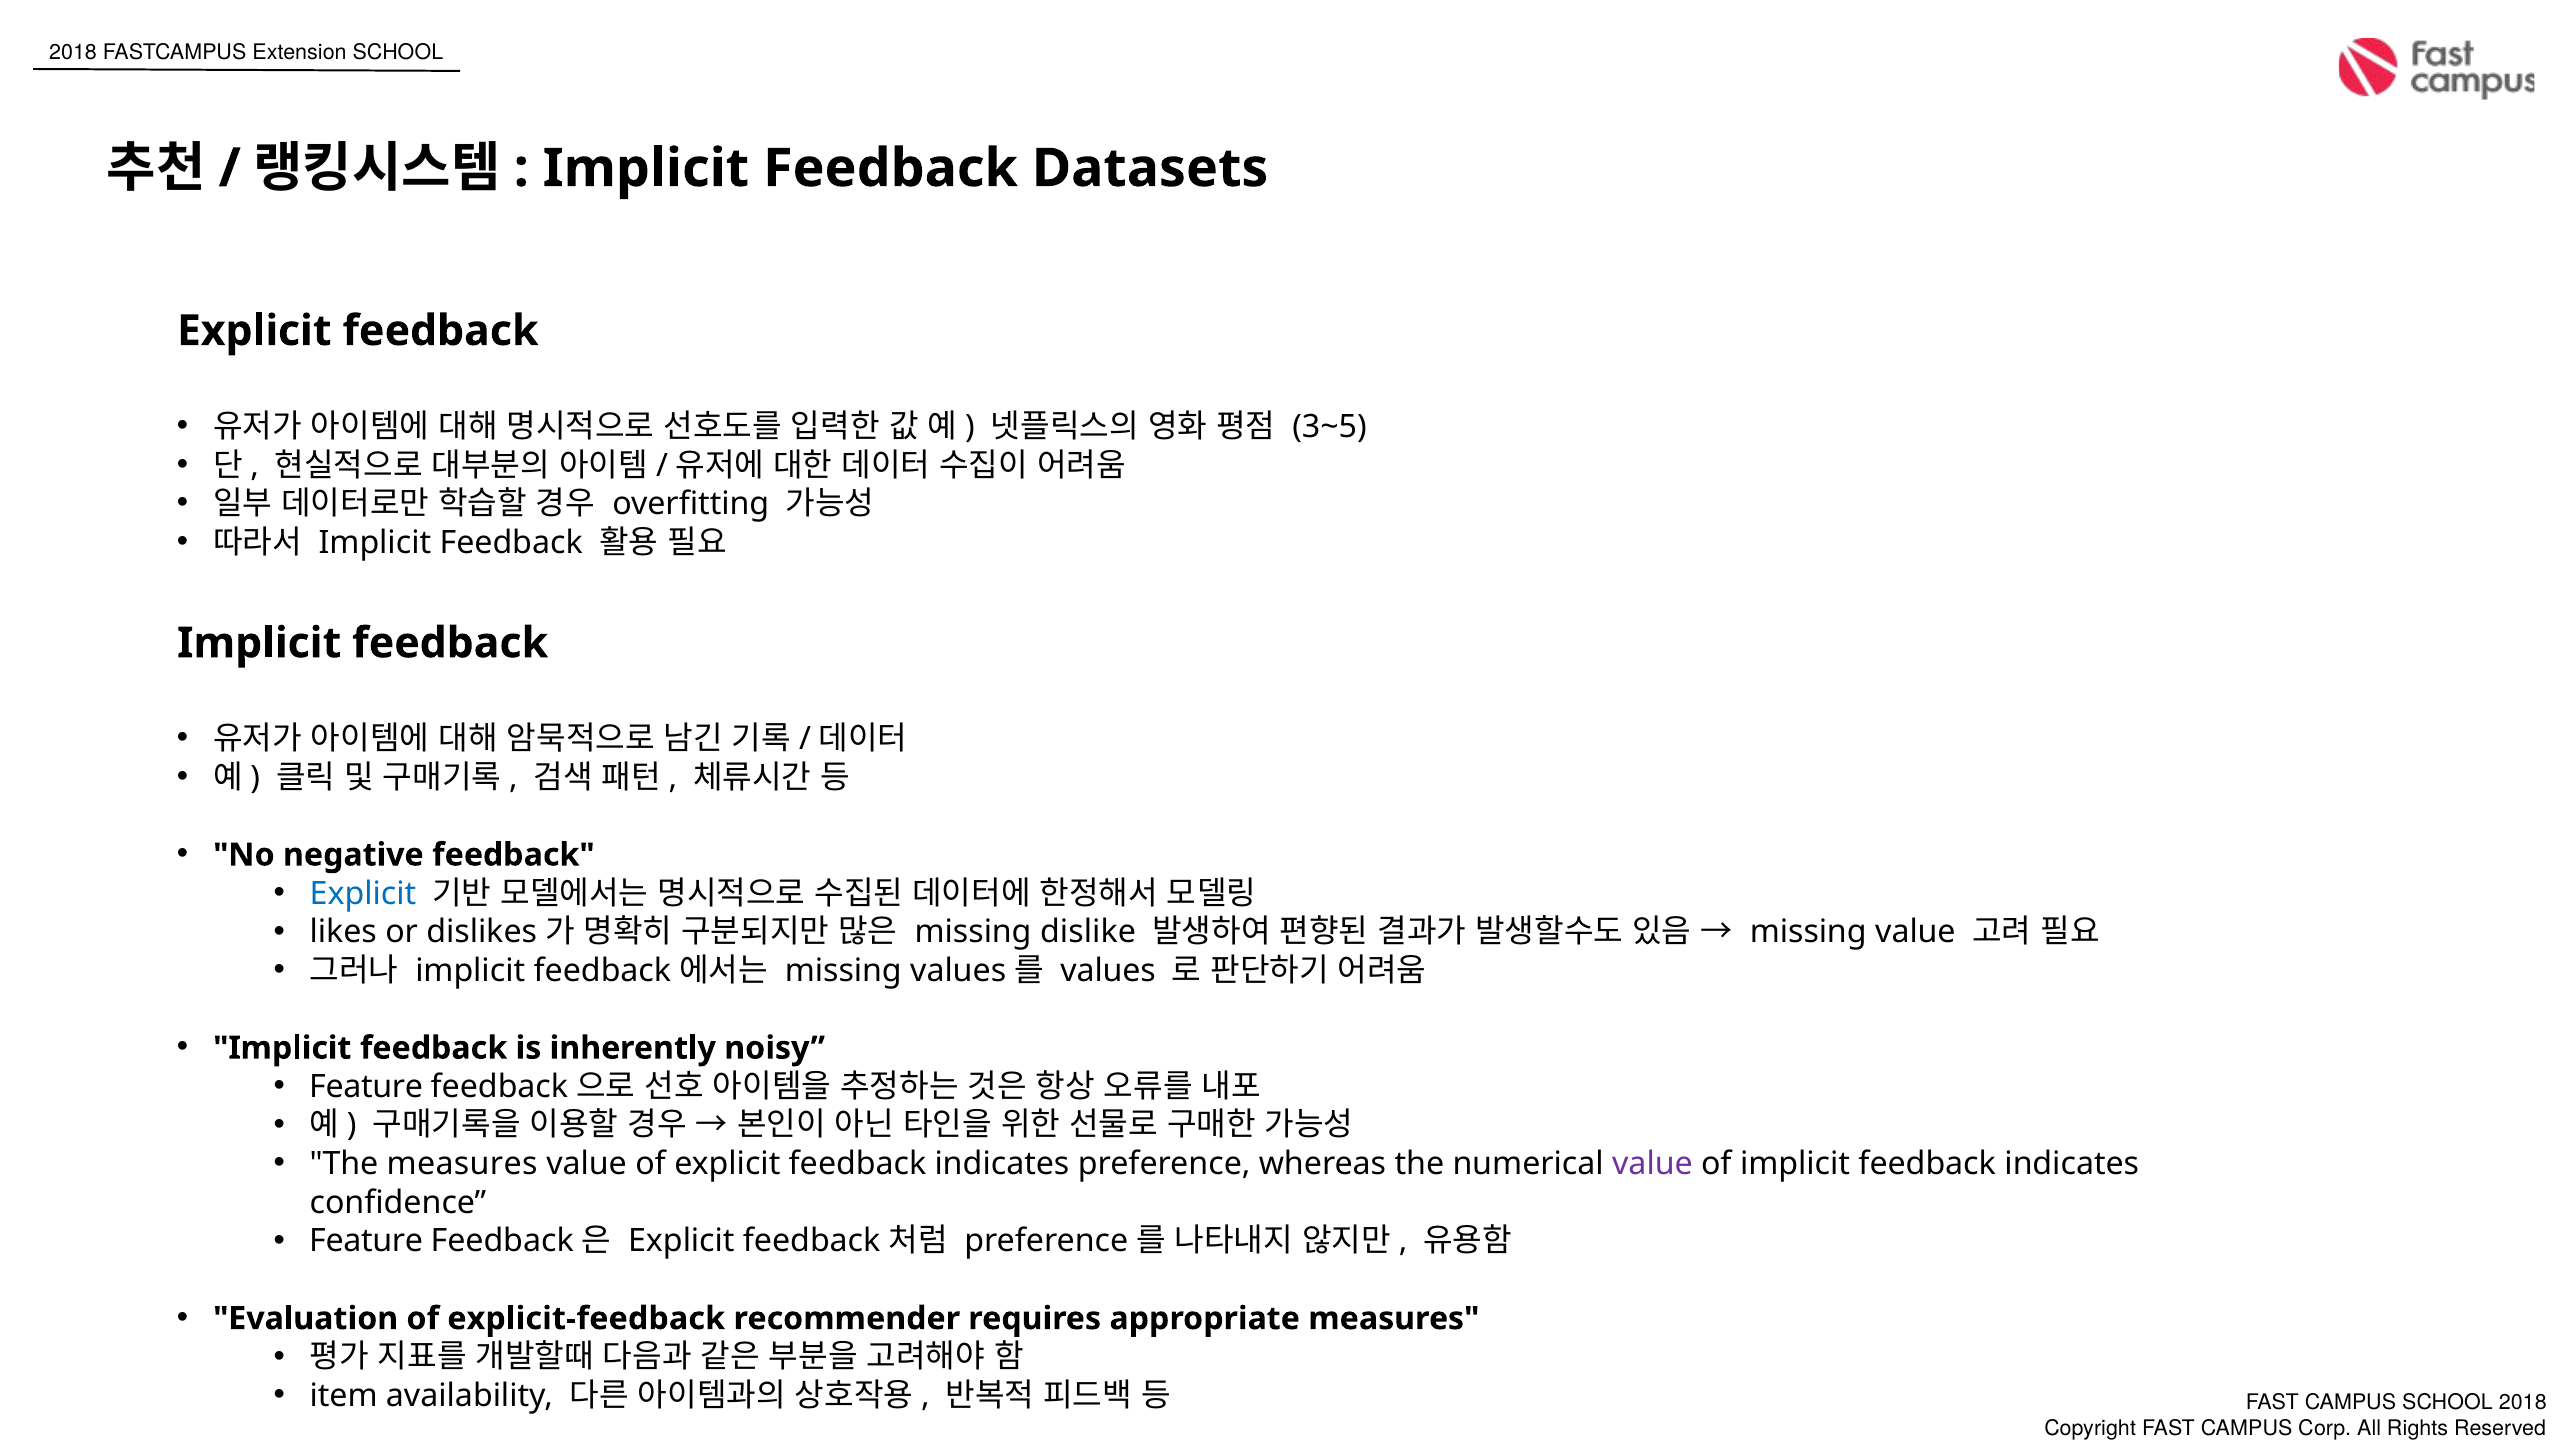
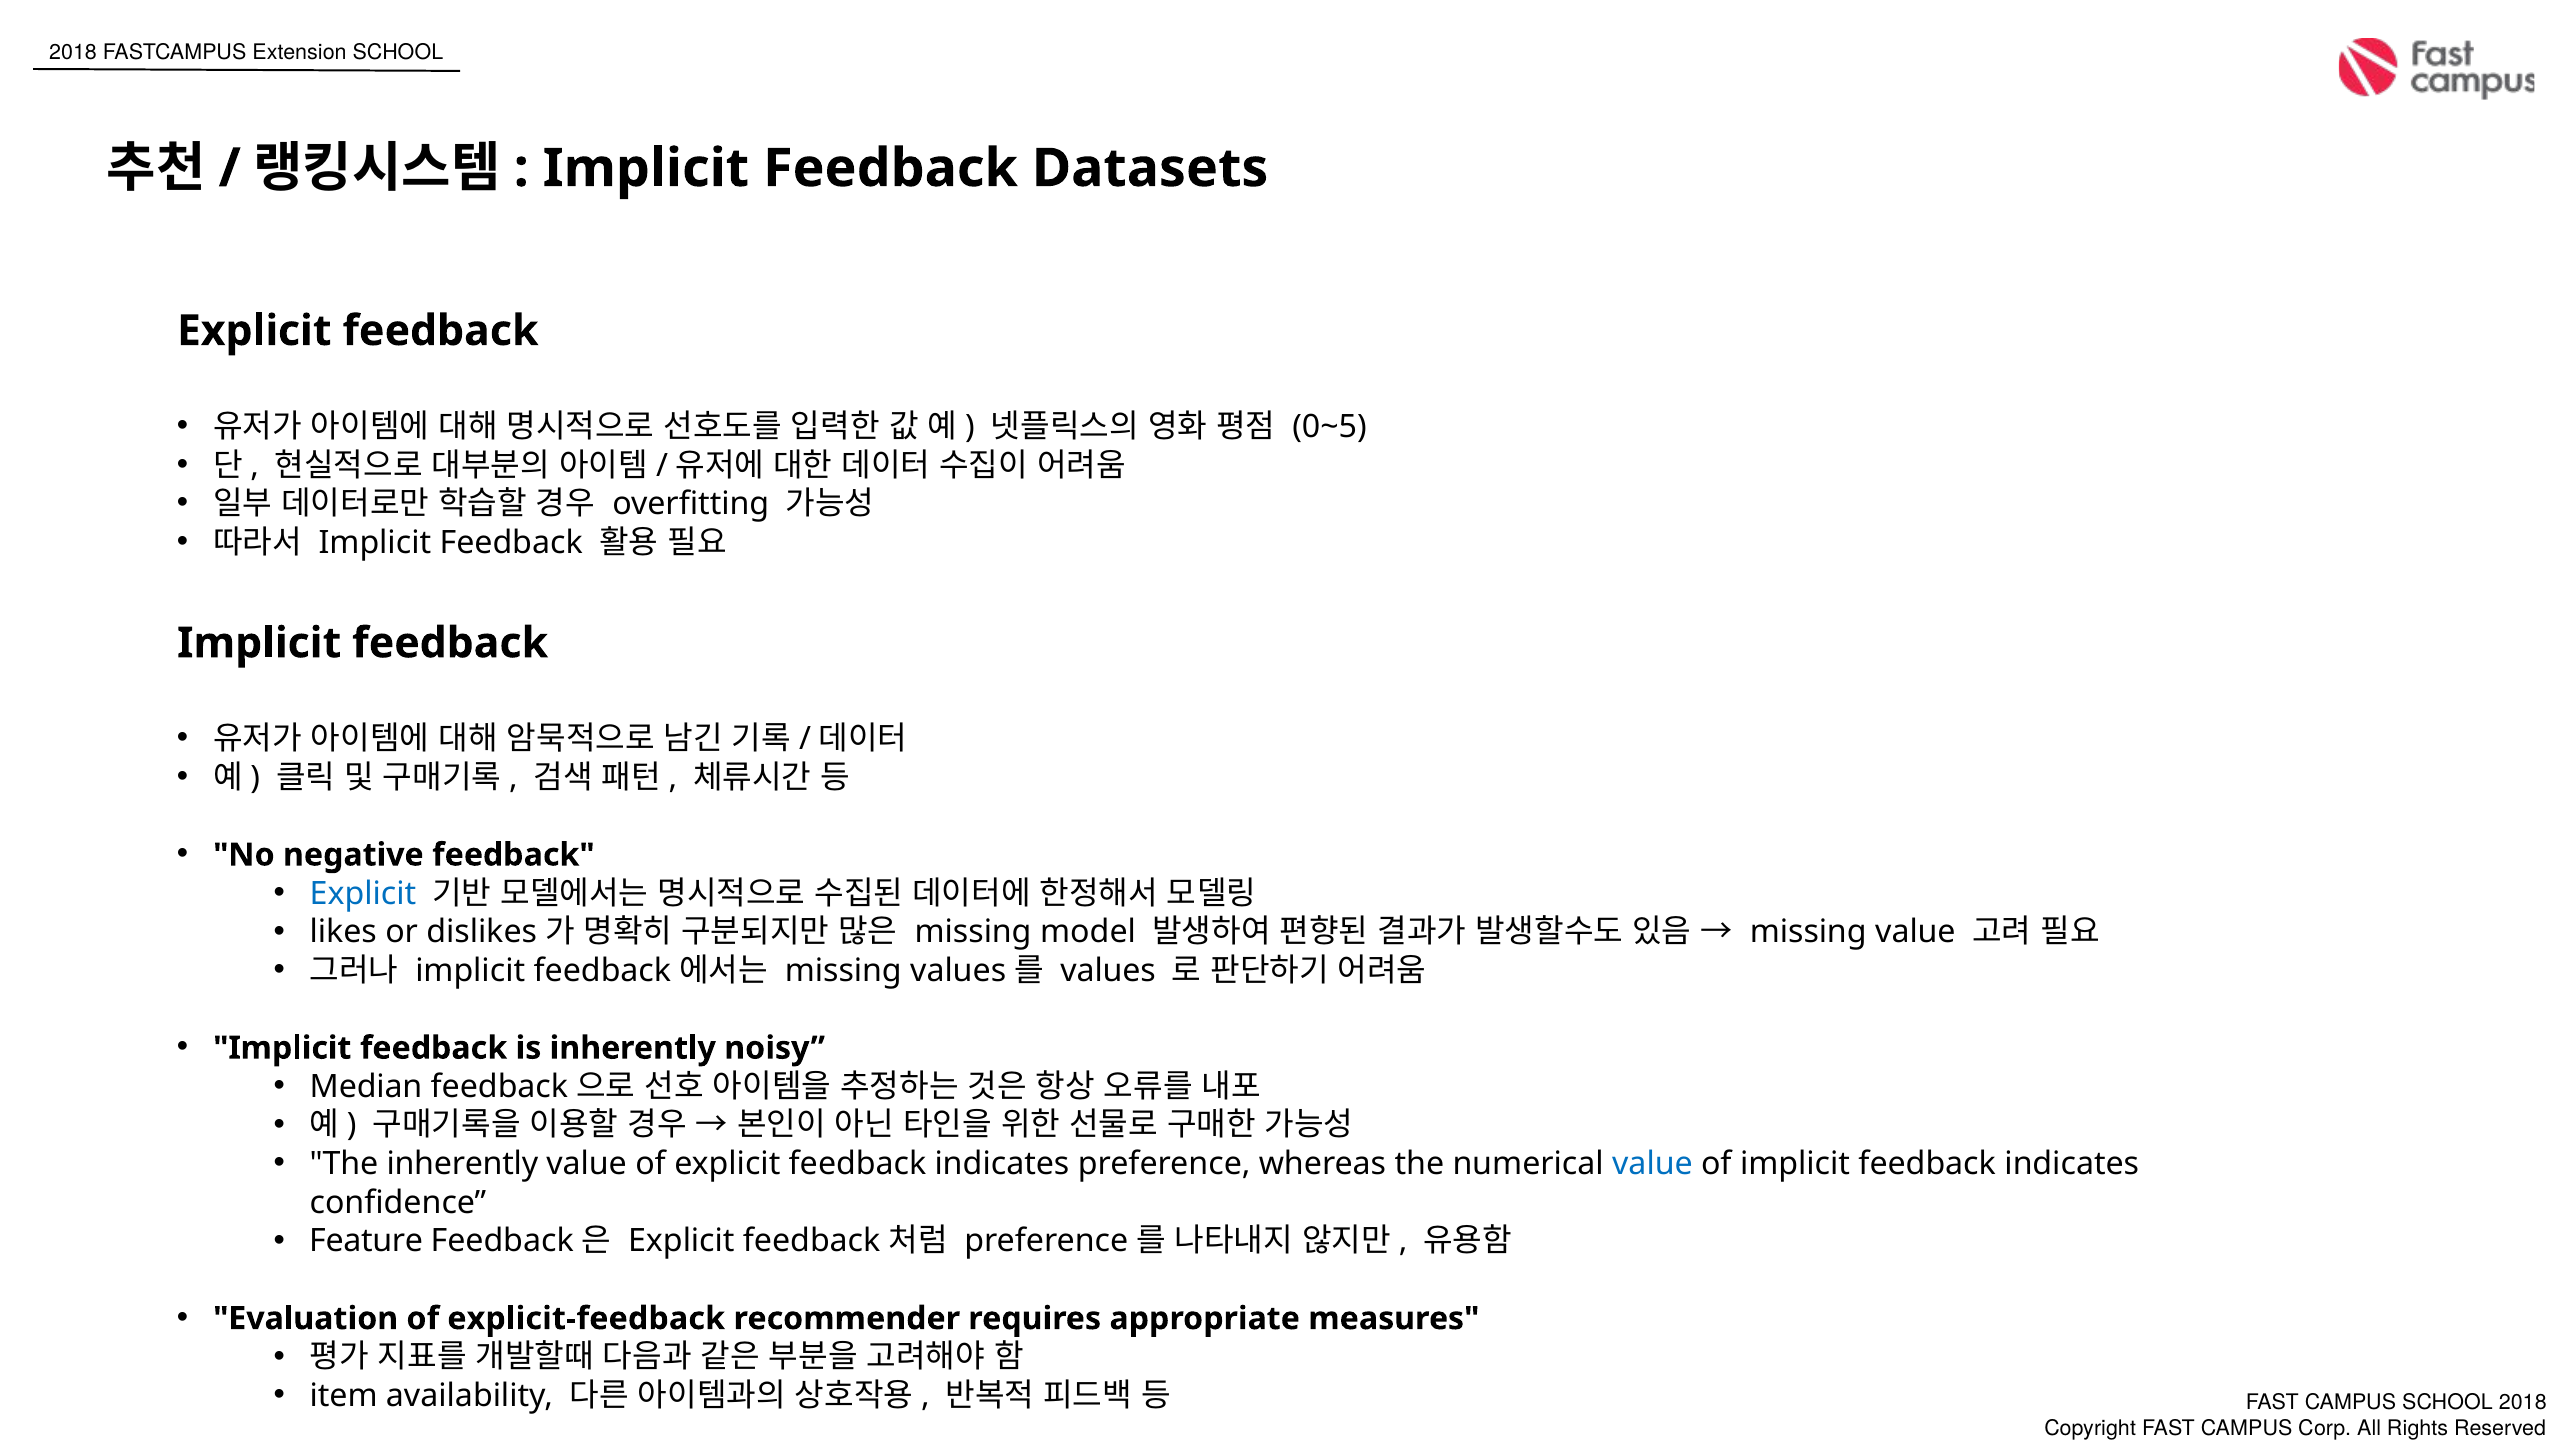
3~5: 3~5 -> 0~5 (1329, 427)
dislike: dislike -> model (1088, 932)
Feature: Feature -> Median (366, 1087)
The measures: measures -> inherently (462, 1164)
value colour: purple -> blue (1653, 1164)
